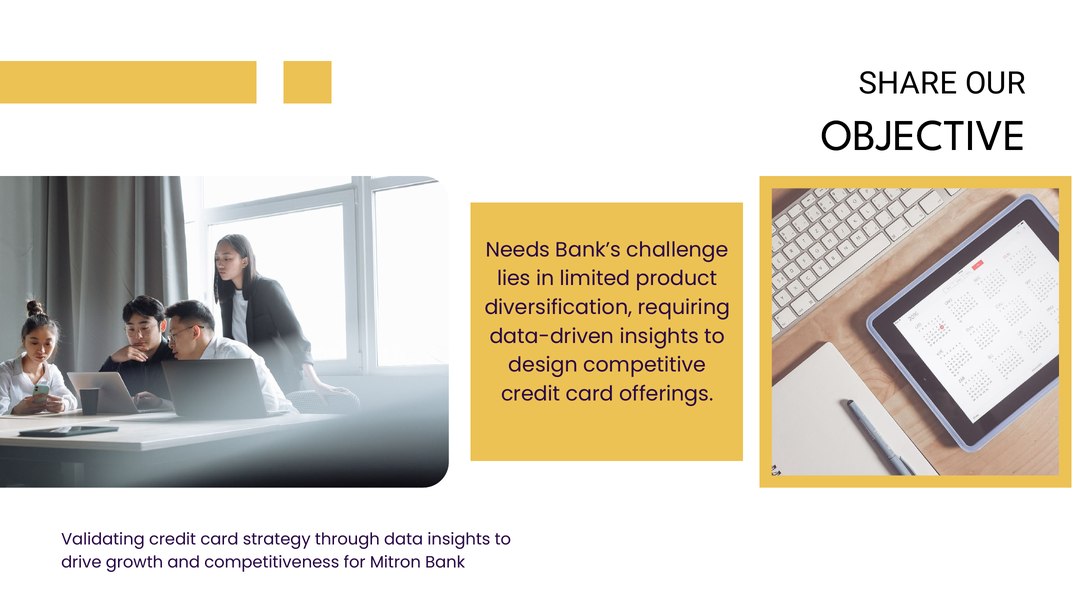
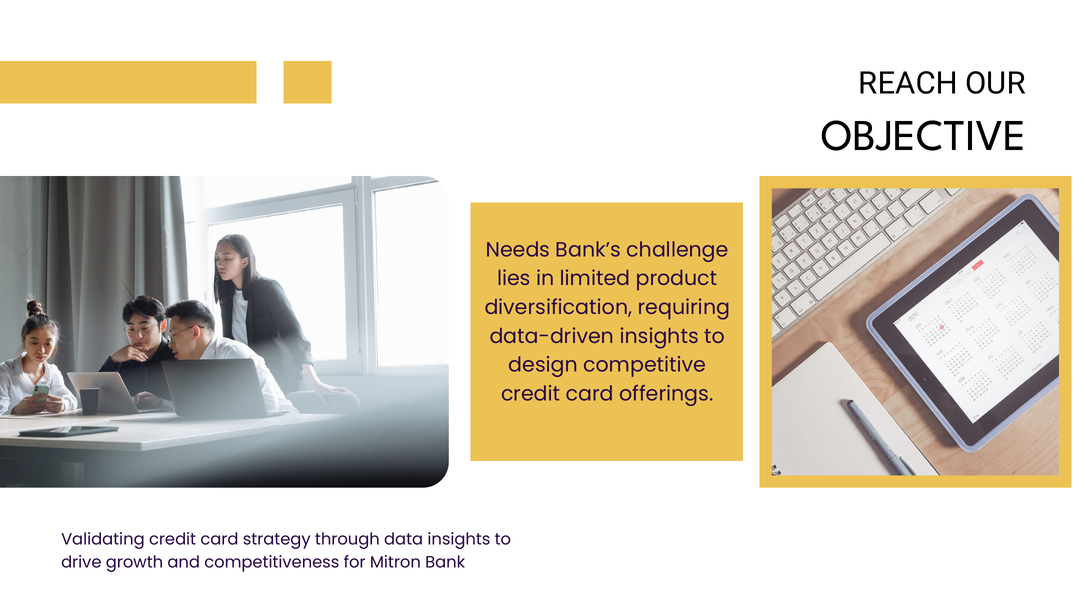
SHARE: SHARE -> REACH (908, 84)
